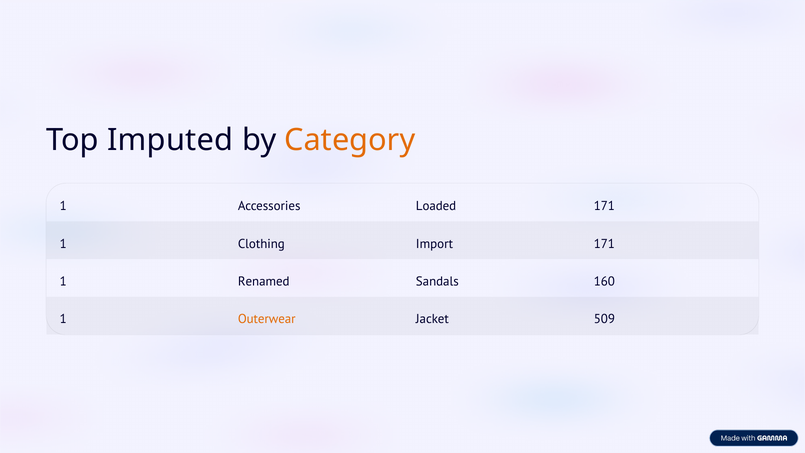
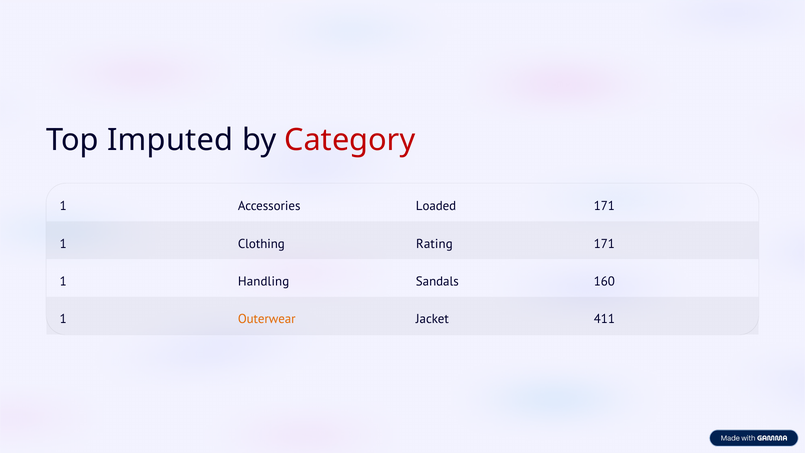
Category colour: orange -> red (350, 140)
Import: Import -> Rating (434, 244)
Renamed: Renamed -> Handling (264, 281)
509: 509 -> 411 (604, 319)
